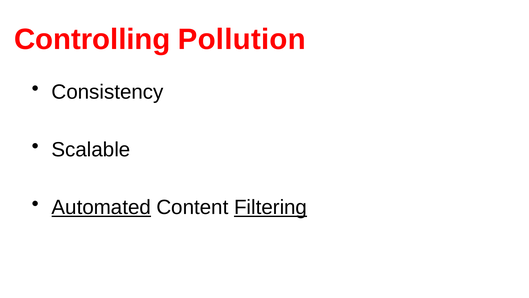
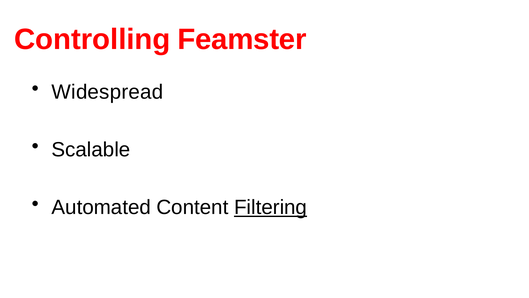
Pollution: Pollution -> Feamster (242, 39)
Consistency: Consistency -> Widespread (107, 92)
Automated underline: present -> none (101, 207)
